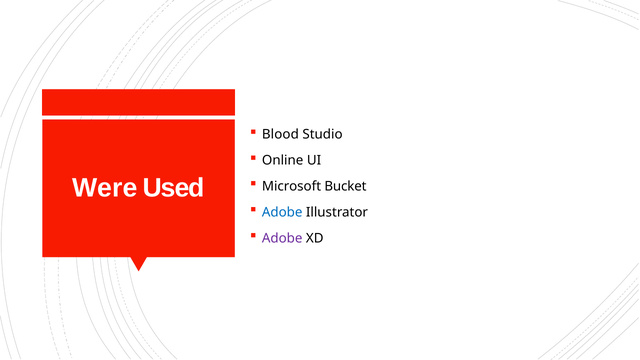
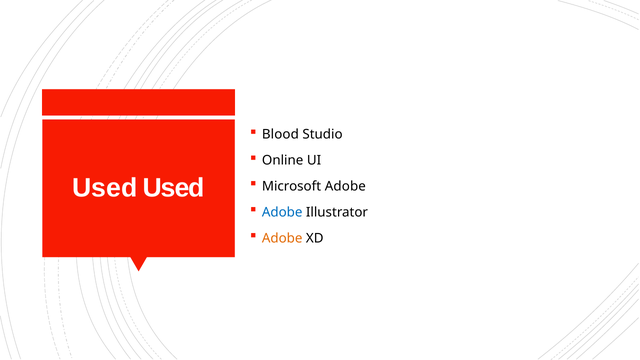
Were: Were -> Used (105, 188)
Microsoft Bucket: Bucket -> Adobe (345, 186)
Adobe colour: purple -> orange (282, 238)
